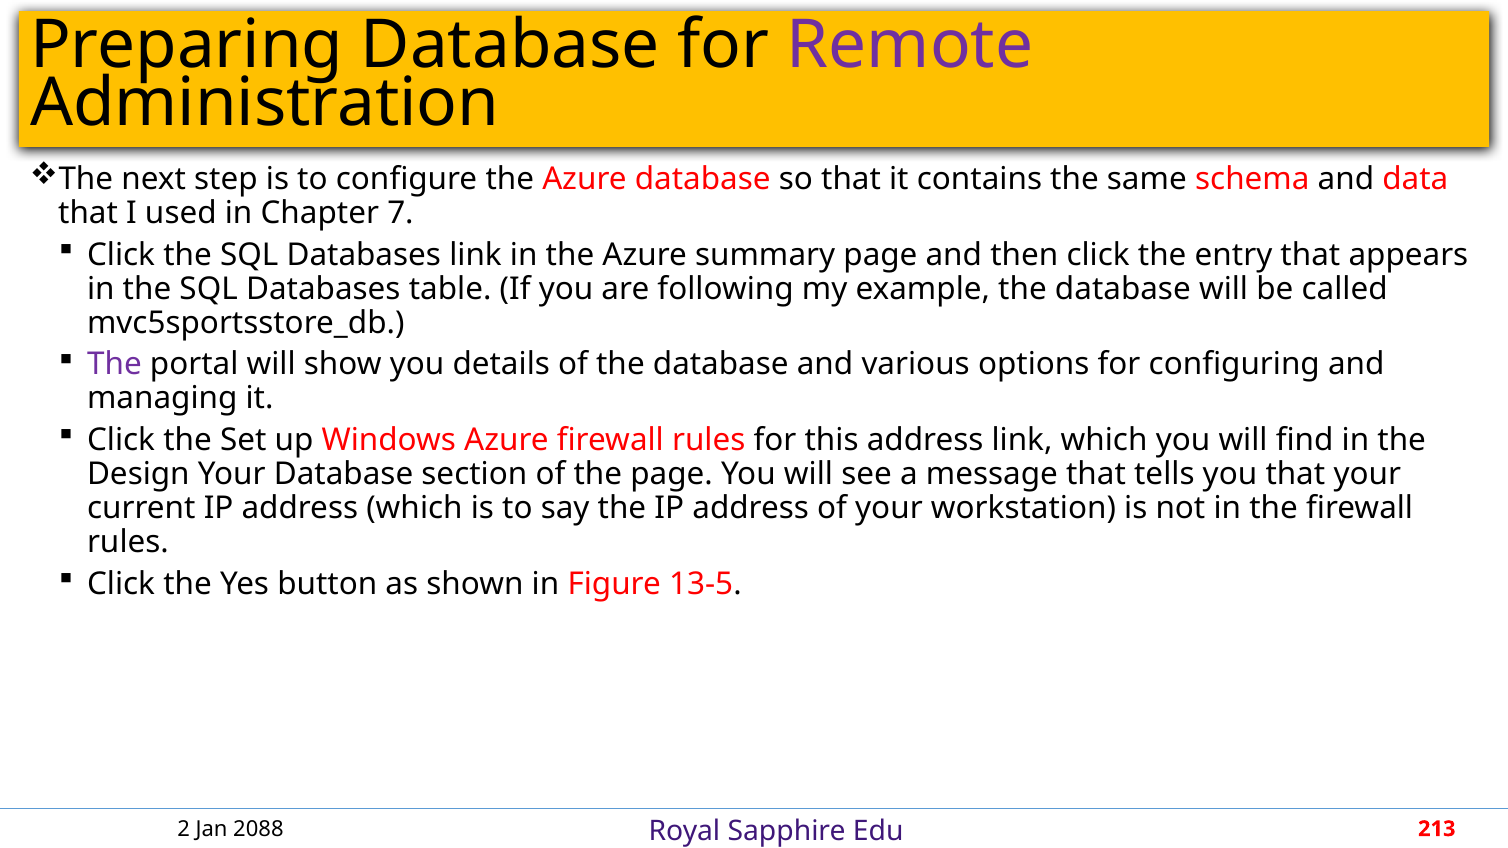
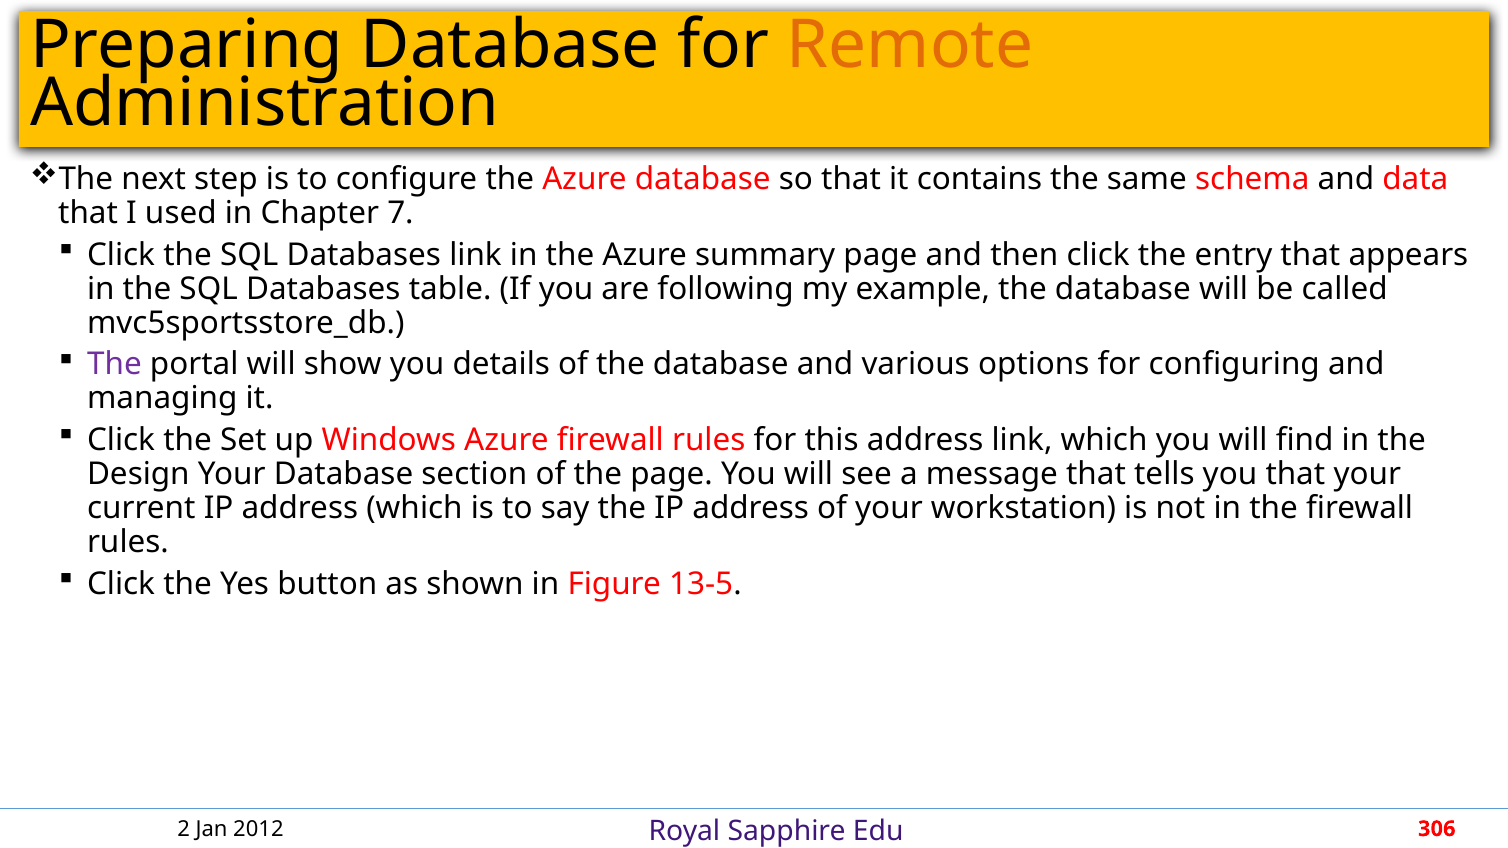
Remote colour: purple -> orange (910, 45)
2088: 2088 -> 2012 (258, 829)
213: 213 -> 306 (1437, 829)
